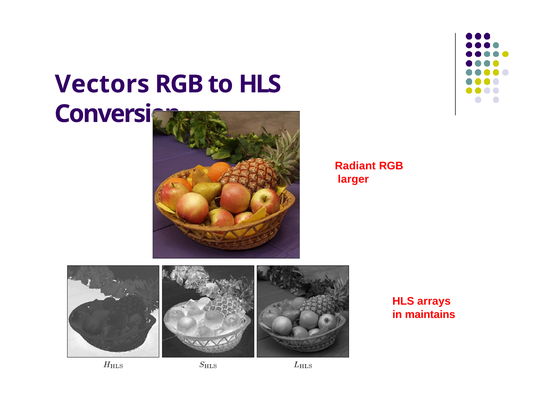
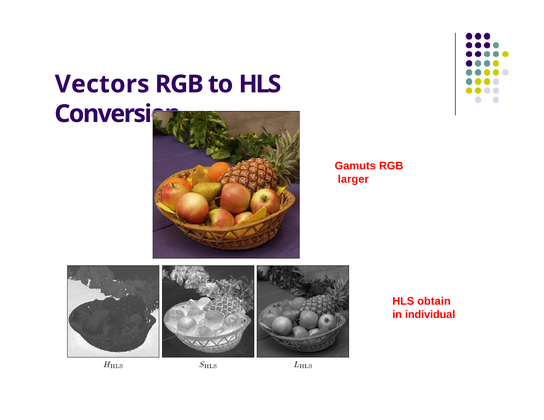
Radiant: Radiant -> Gamuts (355, 166)
arrays: arrays -> obtain (434, 302)
maintains: maintains -> individual (430, 315)
